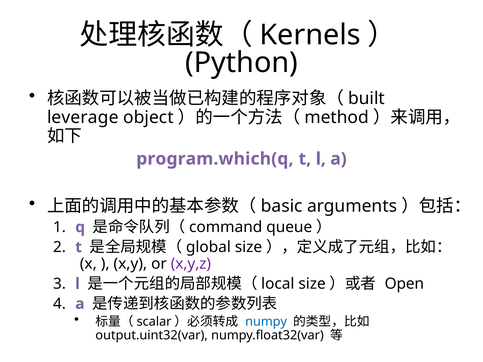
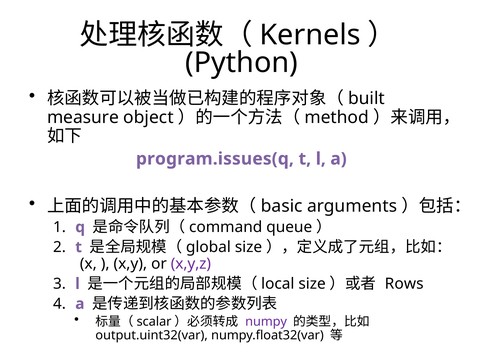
leverage: leverage -> measure (83, 117)
program.which(q: program.which(q -> program.issues(q (215, 159)
Open: Open -> Rows (404, 284)
numpy colour: blue -> purple (266, 322)
